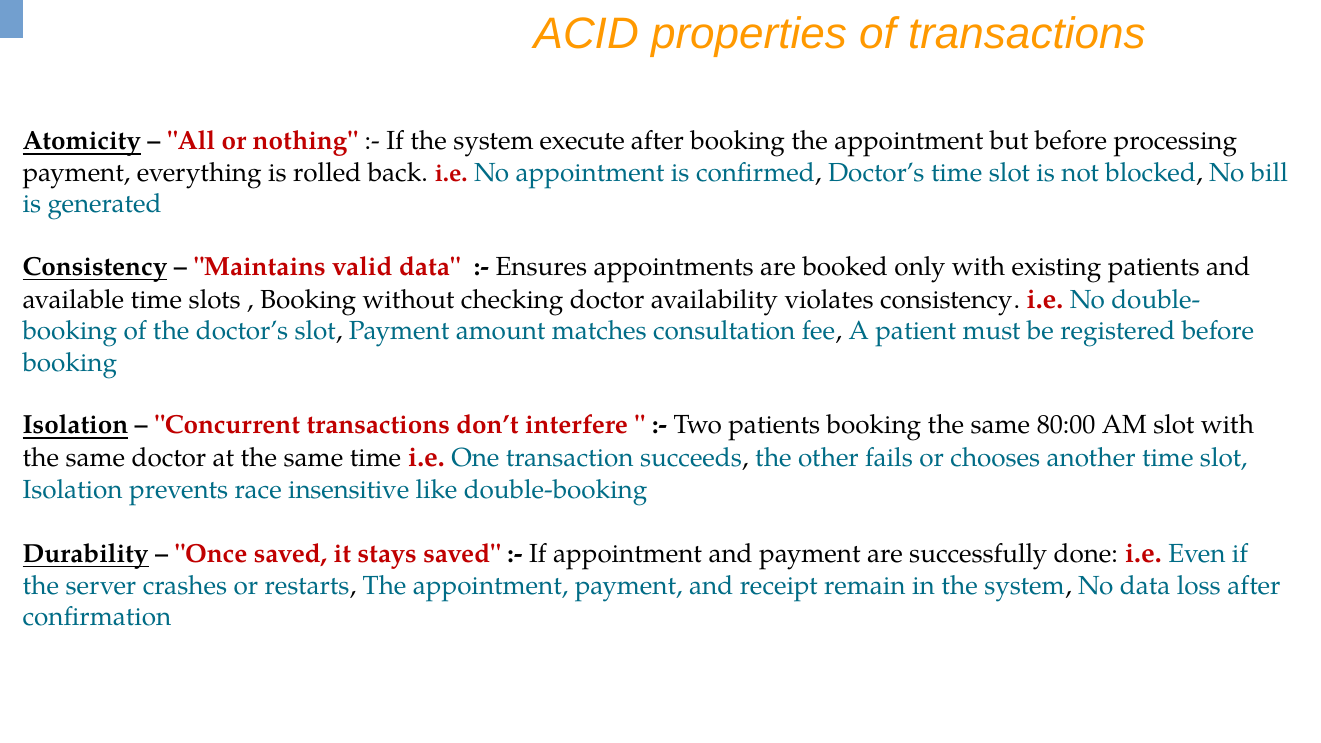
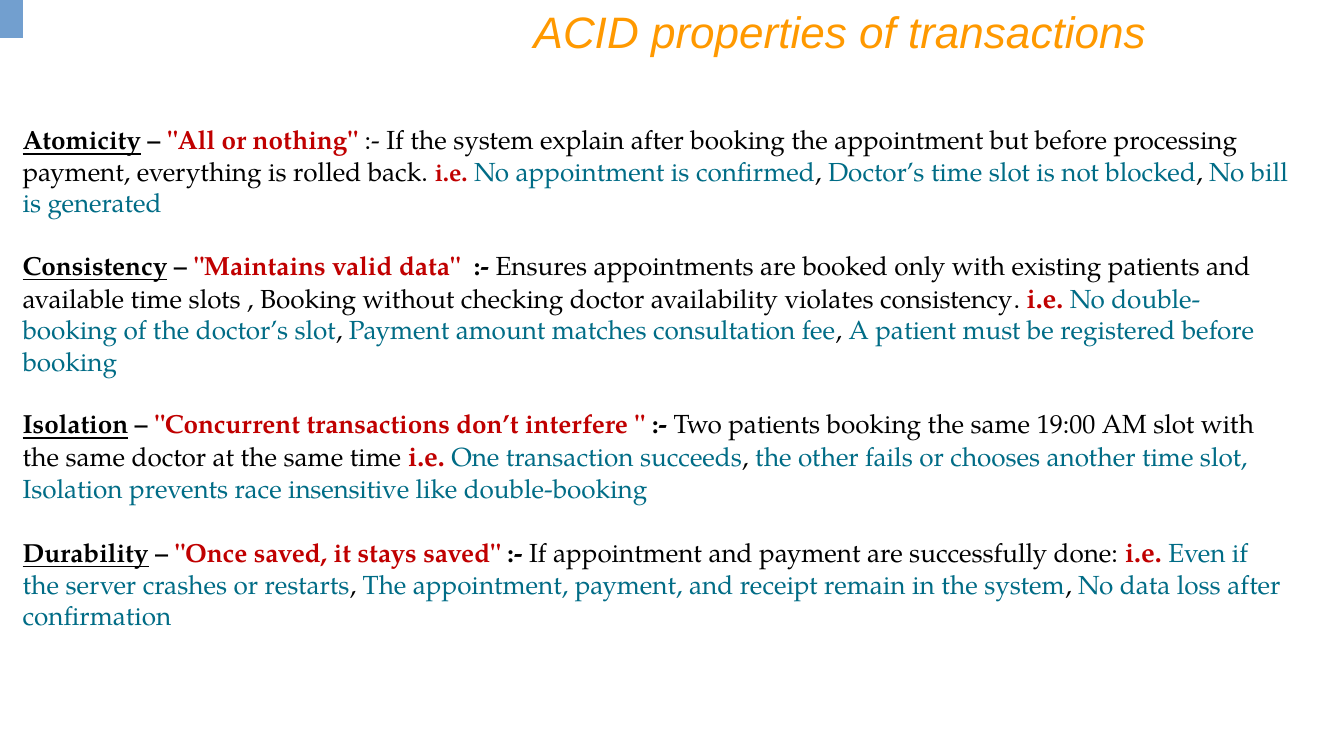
execute: execute -> explain (582, 141)
80:00: 80:00 -> 19:00 (1066, 425)
